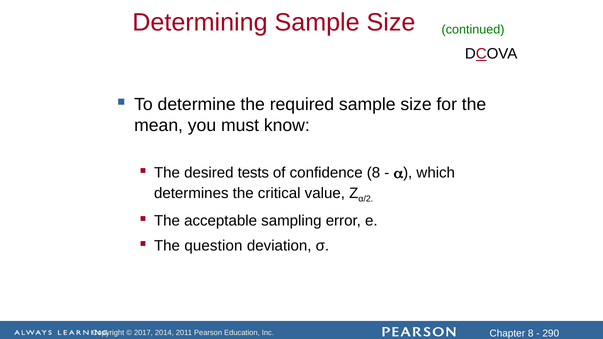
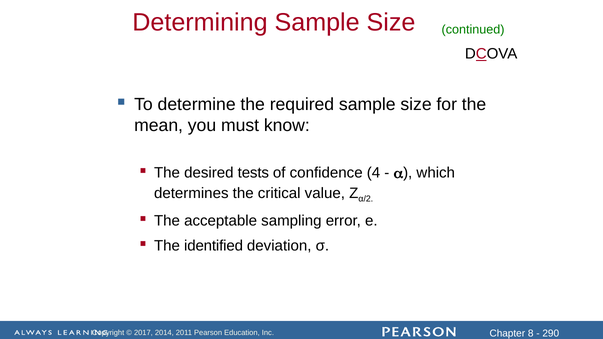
confidence 8: 8 -> 4 (373, 173)
question: question -> identified (214, 246)
